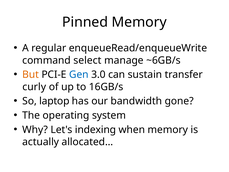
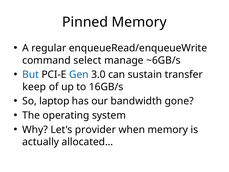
But colour: orange -> blue (31, 74)
curly: curly -> keep (34, 87)
indexing: indexing -> provider (95, 129)
